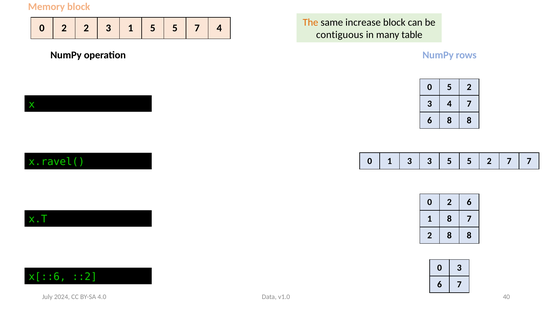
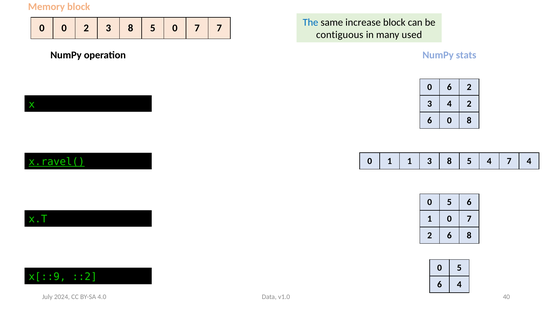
The colour: orange -> blue (311, 22)
2: 2 -> 0 (64, 28)
2 3 1: 1 -> 8 (131, 28)
5: 5 -> 0 (175, 28)
7 4: 4 -> 7 (219, 28)
table: table -> used (412, 35)
rows: rows -> stats (466, 55)
0 5: 5 -> 6 (449, 87)
4 7: 7 -> 2 (469, 104)
6 8: 8 -> 0 (449, 120)
x.ravel( underline: none -> present (57, 161)
1 3: 3 -> 1 (410, 161)
5: 5 -> 8 (449, 161)
2: 2 -> 4 (489, 161)
7 7: 7 -> 4 (529, 161)
2: 2 -> 5 (449, 202)
1 8: 8 -> 0 (449, 218)
8: 8 -> 6 (449, 235)
3: 3 -> 5 (459, 267)
x[::6: x[::6 -> x[::9 (47, 276)
6 7: 7 -> 4 (459, 284)
